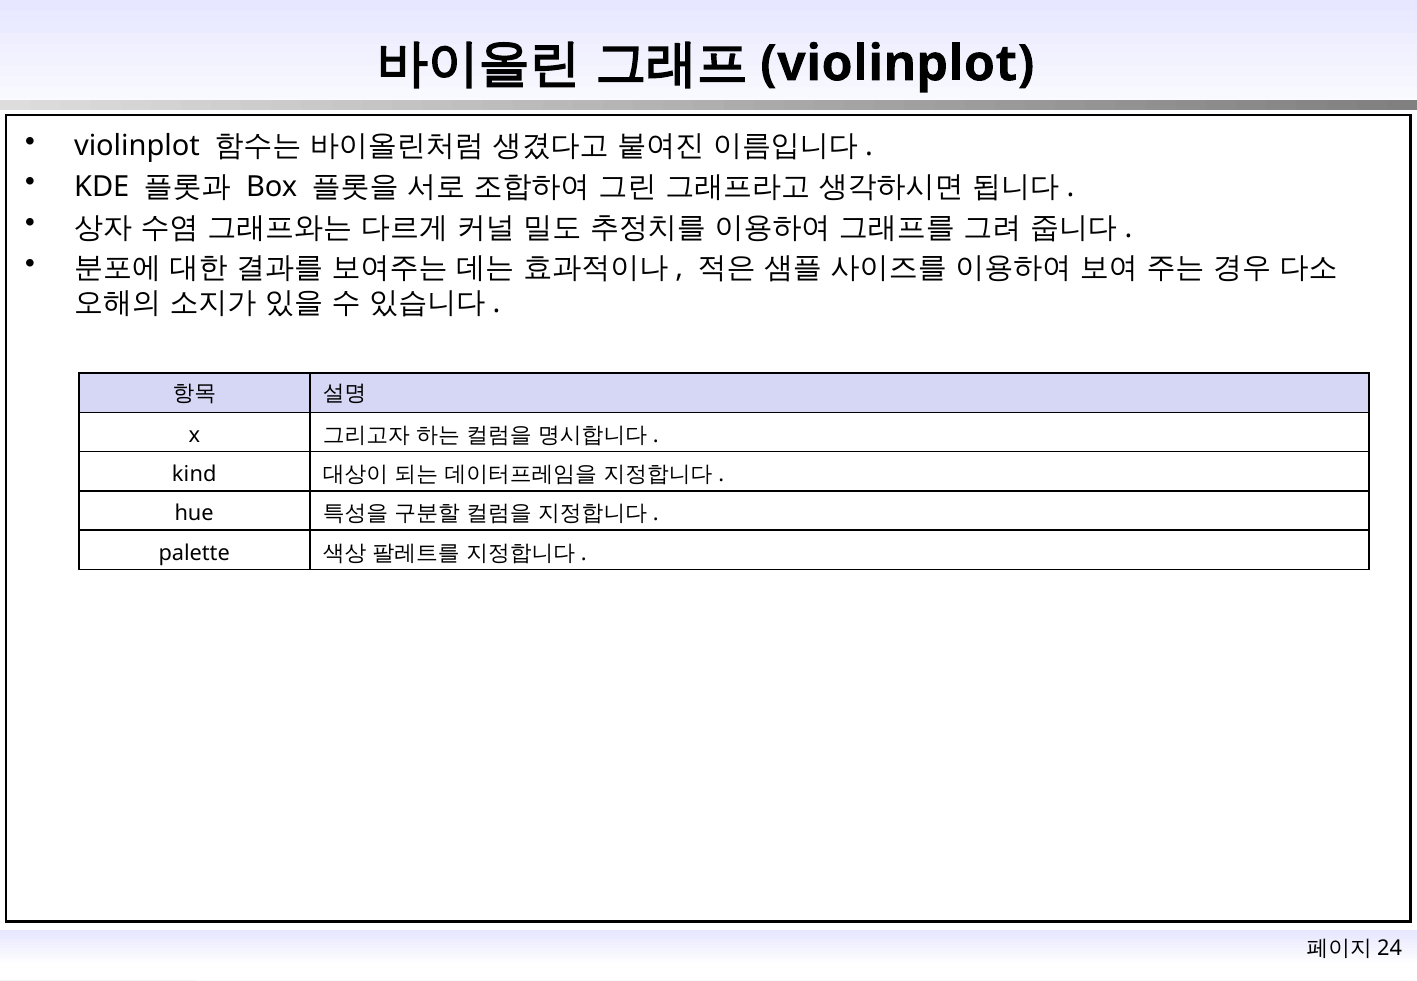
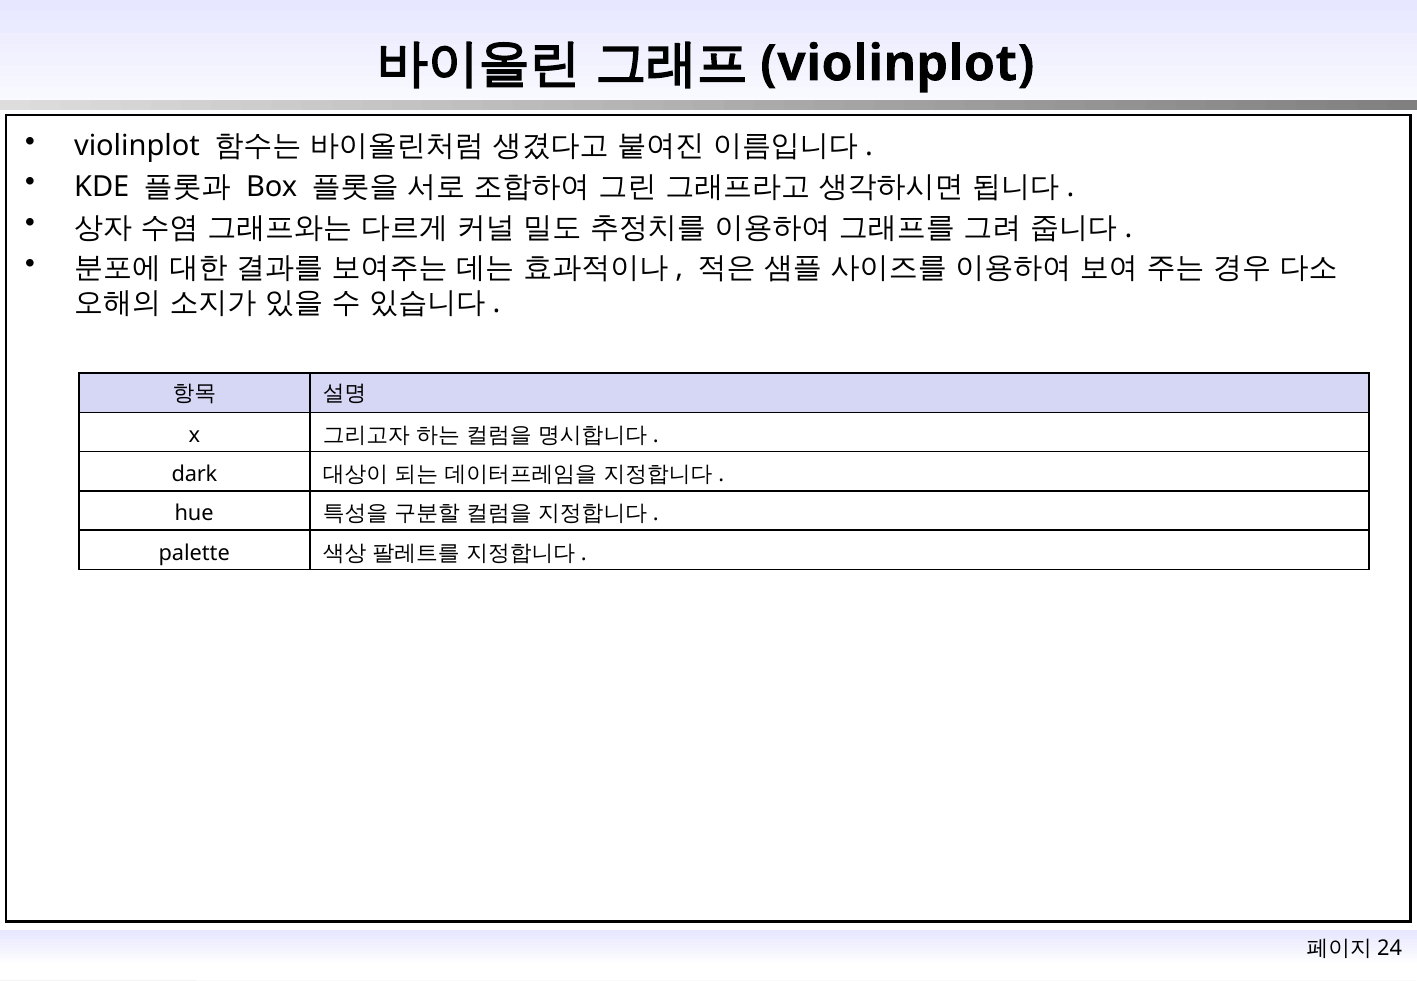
kind: kind -> dark (194, 474)
